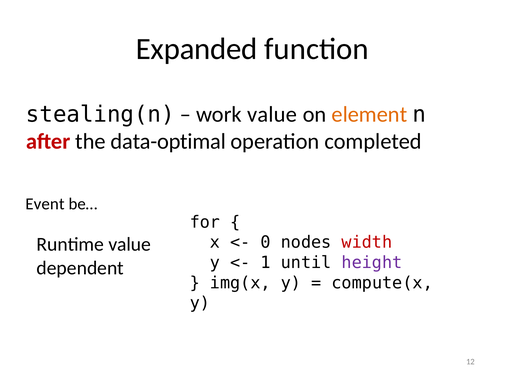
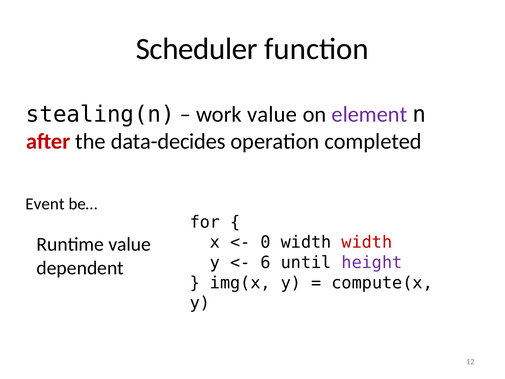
Expanded: Expanded -> Scheduler (197, 49)
element colour: orange -> purple (369, 114)
data-optimal: data-optimal -> data-decides (168, 141)
0 nodes: nodes -> width (306, 242)
1: 1 -> 6 (266, 262)
